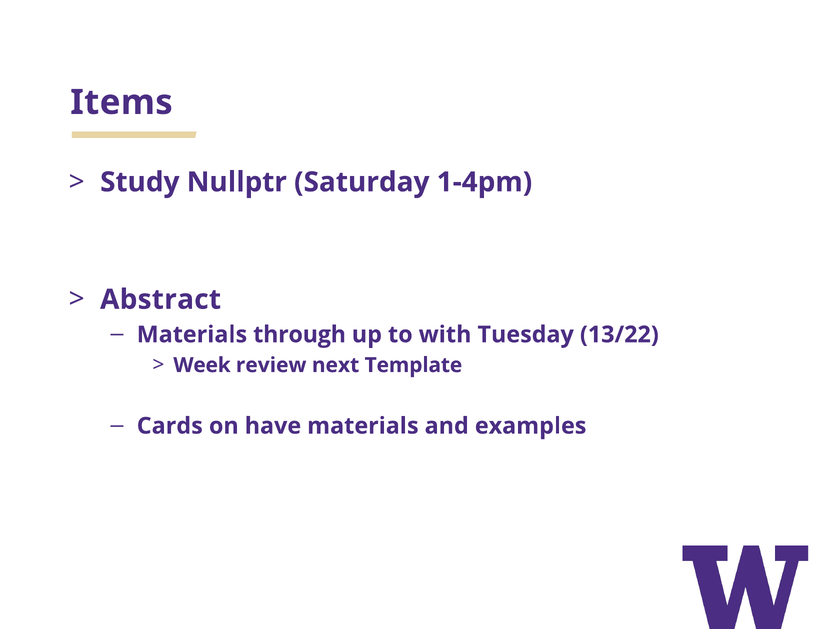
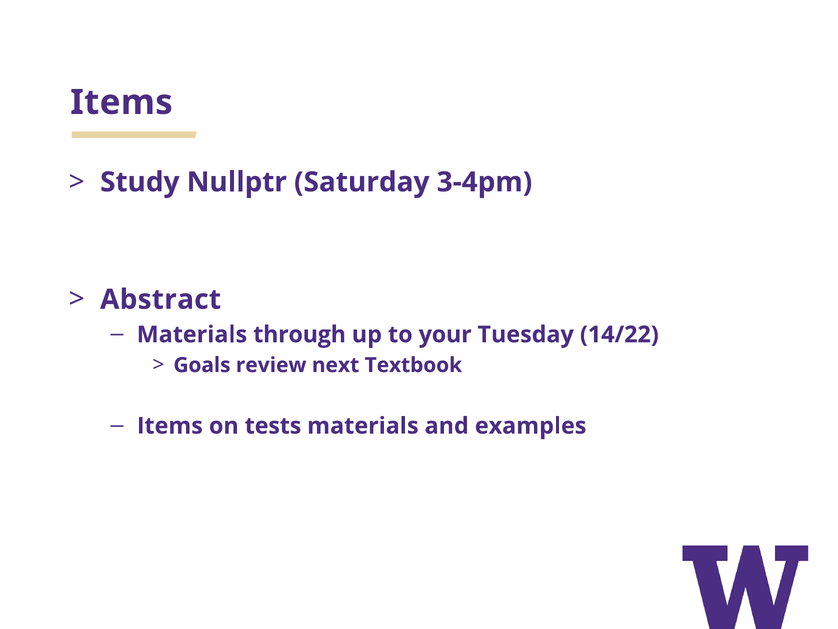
1-4pm: 1-4pm -> 3-4pm (484, 182)
with: with -> your (445, 334)
13/22: 13/22 -> 14/22 (619, 334)
Week: Week -> Goals (202, 365)
Template: Template -> Textbook (413, 365)
Cards: Cards -> Items (170, 426)
have: have -> tests (273, 426)
